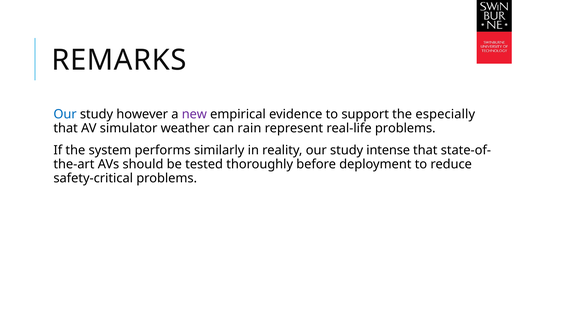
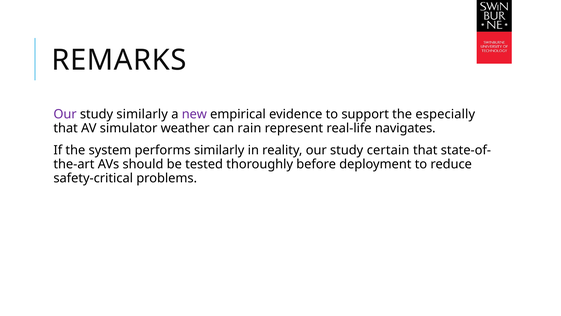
Our colour: blue -> purple (65, 114)
study however: however -> similarly (142, 114)
real-life problems: problems -> navigates (405, 128)
intense: intense -> certain (388, 150)
